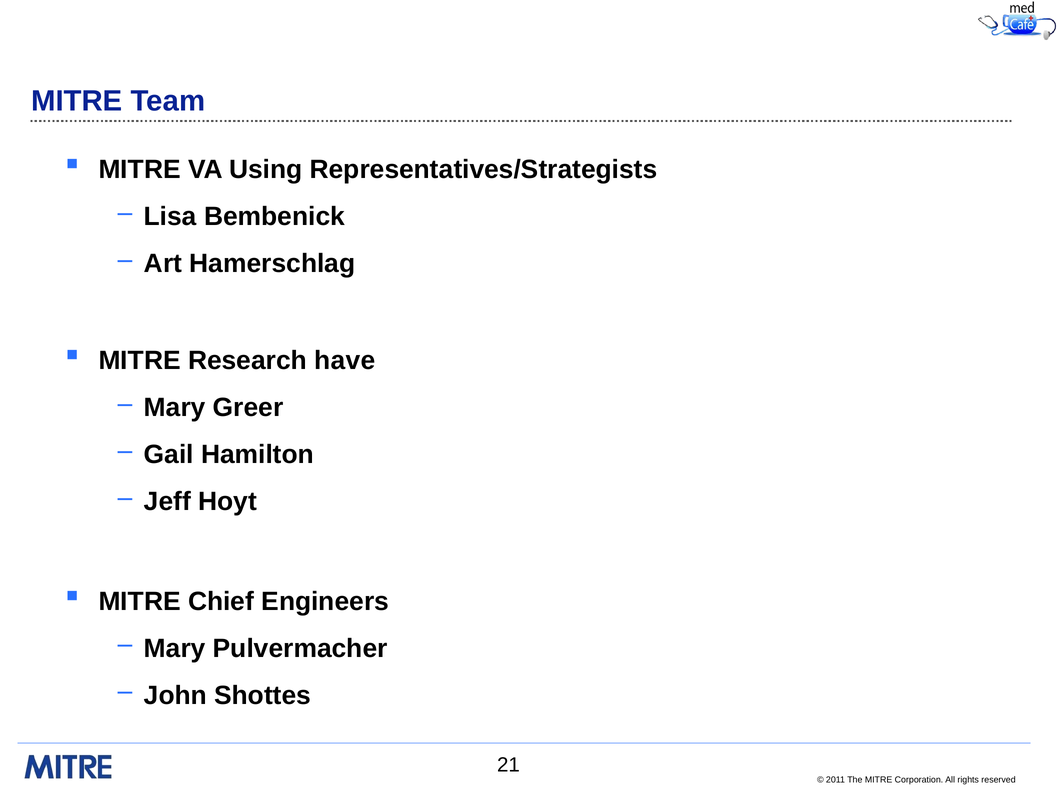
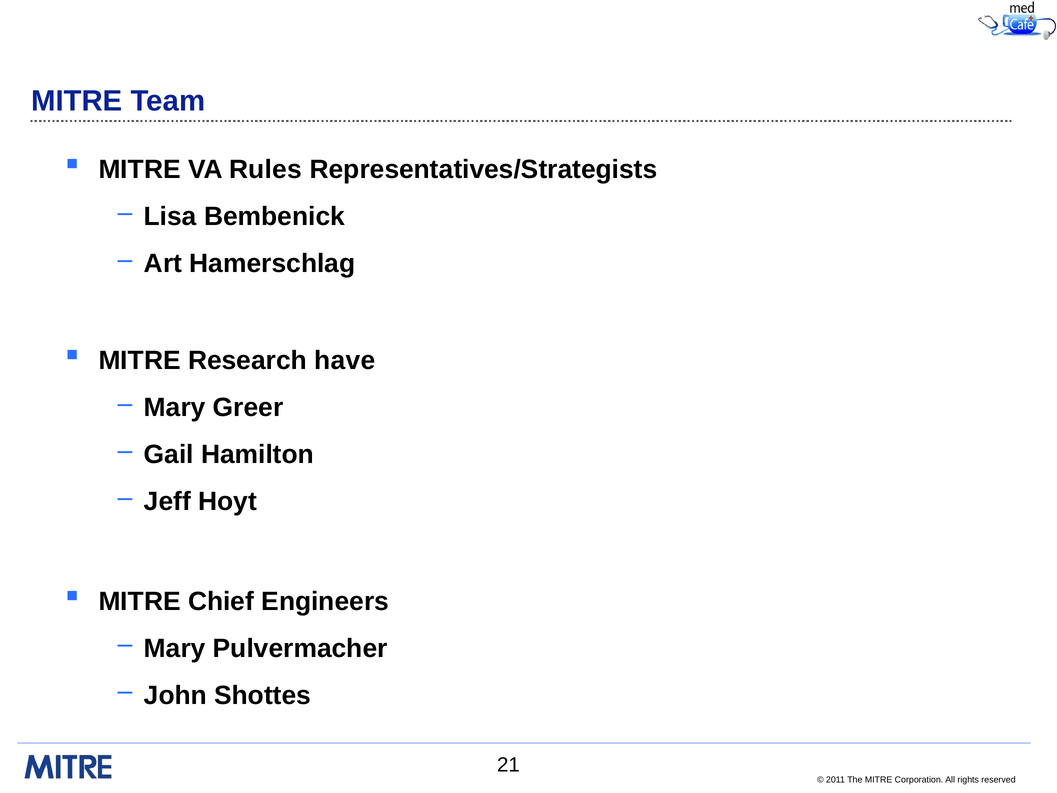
Using: Using -> Rules (266, 170)
